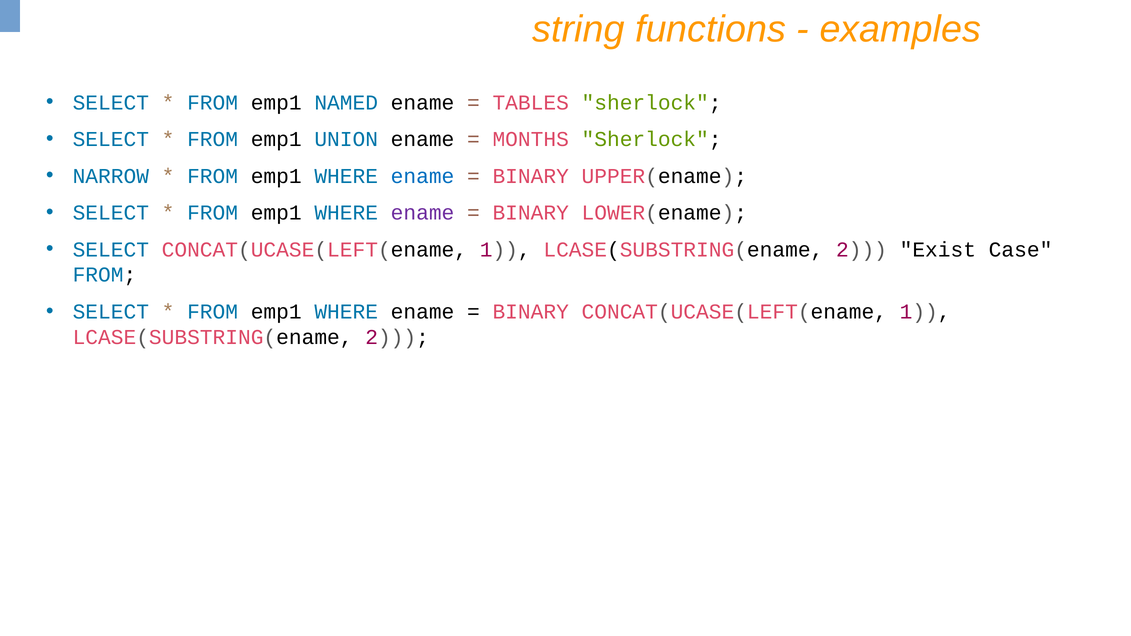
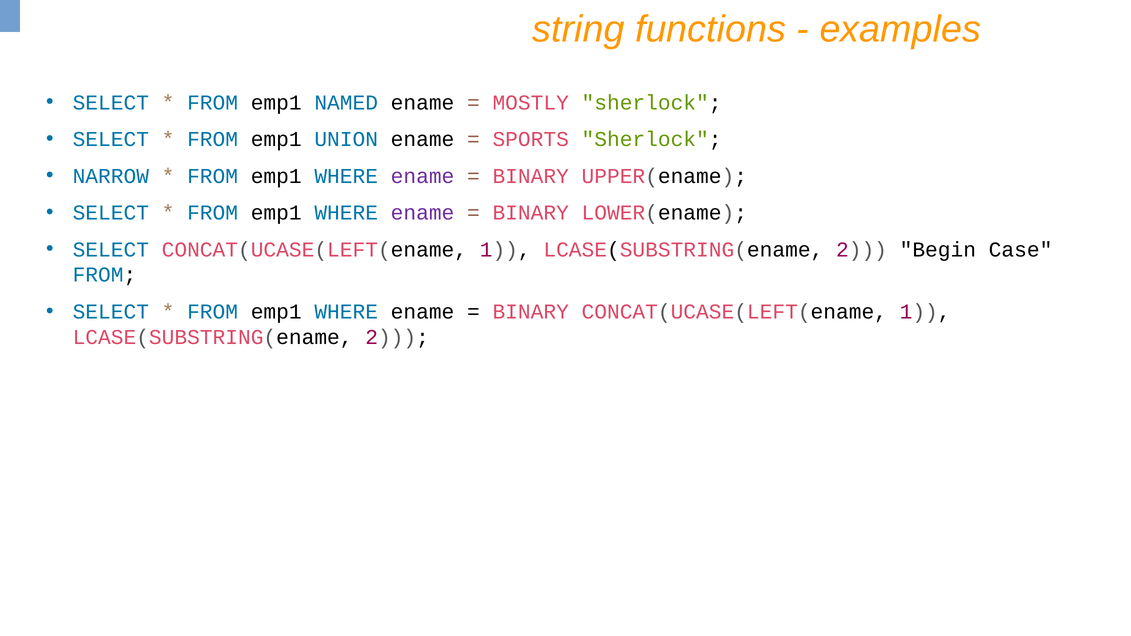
TABLES: TABLES -> MOSTLY (531, 103)
MONTHS: MONTHS -> SPORTS (531, 139)
ename colour: blue -> purple (423, 176)
Exist: Exist -> Begin (938, 250)
